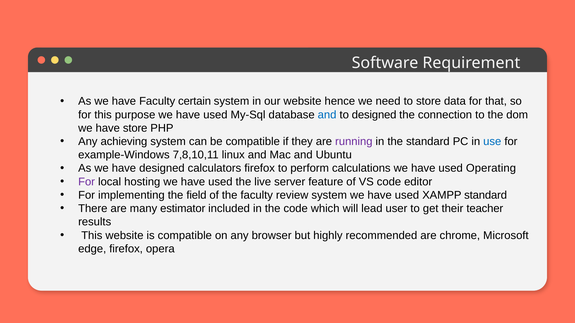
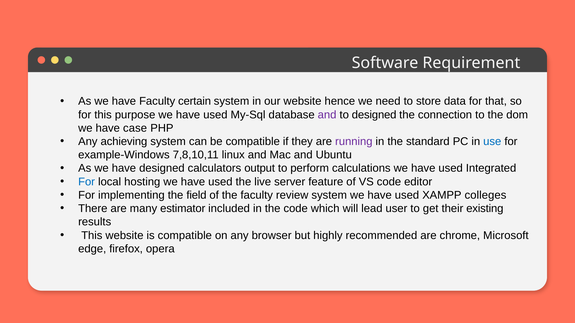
and colour: blue -> purple (327, 115)
have store: store -> case (135, 128)
calculators firefox: firefox -> output (260, 169)
Operating: Operating -> Integrated (491, 169)
For colour: purple -> blue (87, 182)
XAMPP standard: standard -> colleges (485, 195)
teacher: teacher -> existing (485, 209)
